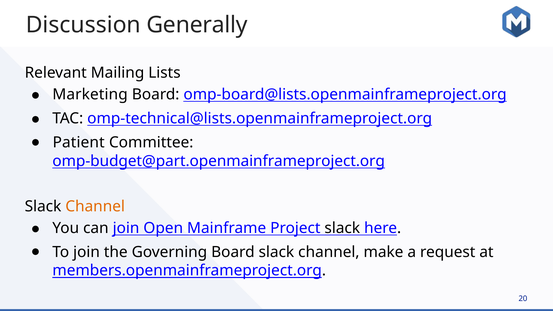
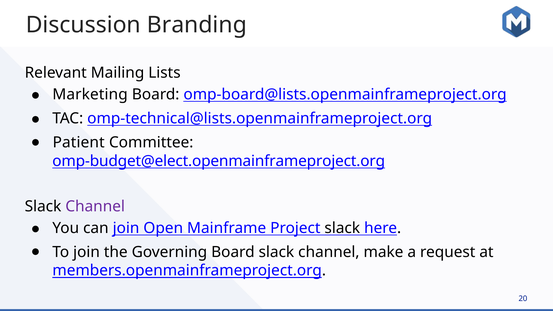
Generally: Generally -> Branding (197, 25)
omp-budget@part.openmainframeproject.org: omp-budget@part.openmainframeproject.org -> omp-budget@elect.openmainframeproject.org (219, 161)
Channel colour: orange -> purple (95, 207)
